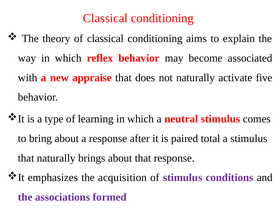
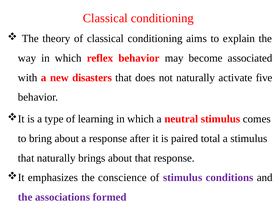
appraise: appraise -> disasters (92, 78)
acquisition: acquisition -> conscience (122, 178)
